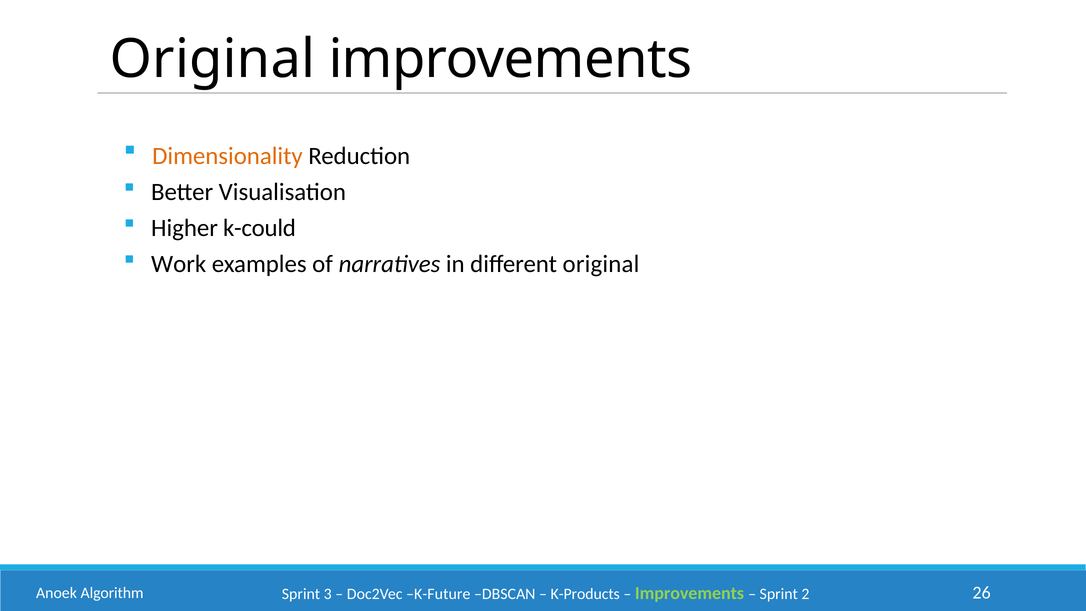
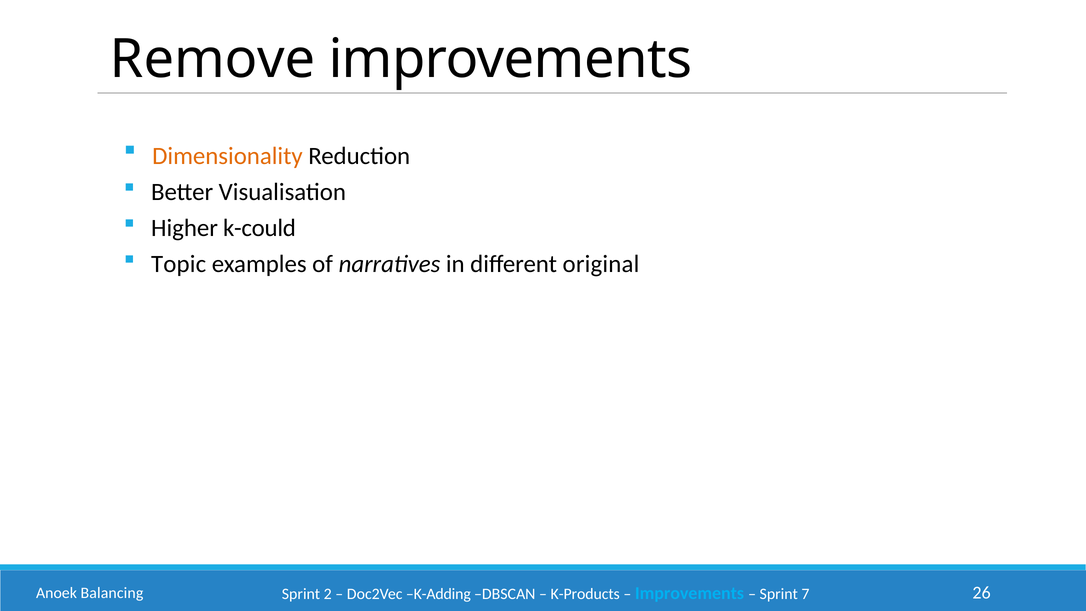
Original: Original -> Remove (213, 59)
Work: Work -> Topic (179, 264)
Algorithm: Algorithm -> Balancing (112, 593)
3: 3 -> 2 (328, 594)
K-Future: K-Future -> K-Adding (438, 594)
Improvements colour: light green -> light blue (689, 593)
2: 2 -> 7 (805, 594)
